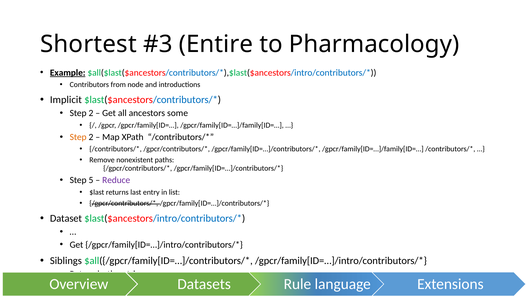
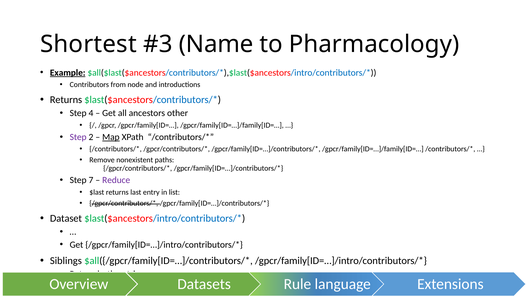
Entire: Entire -> Name (216, 44)
Implicit: Implicit -> Returns (66, 100)
2: 2 -> 4 (91, 113)
some: some -> other (178, 113)
Step colour: orange -> purple (78, 137)
Map underline: none -> present (111, 137)
5: 5 -> 7 (91, 180)
